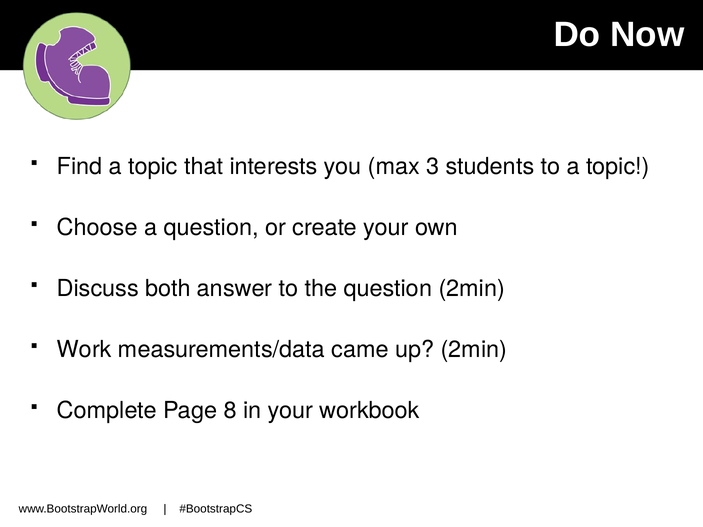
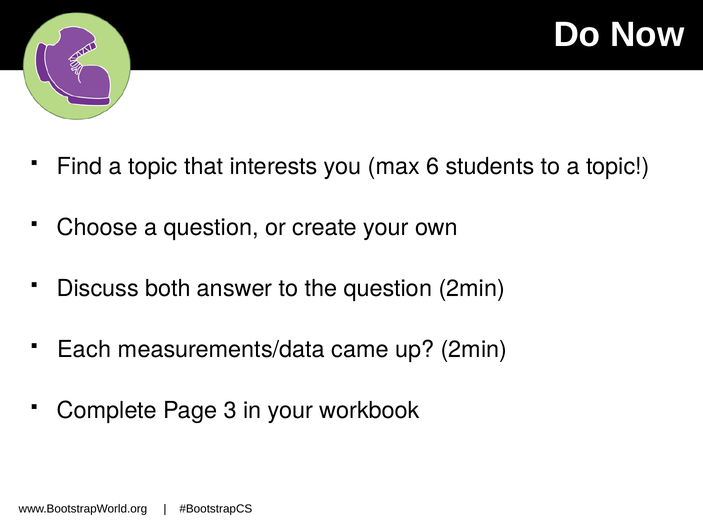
3: 3 -> 6 (433, 167)
Work: Work -> Each (84, 350)
8: 8 -> 3 (230, 410)
